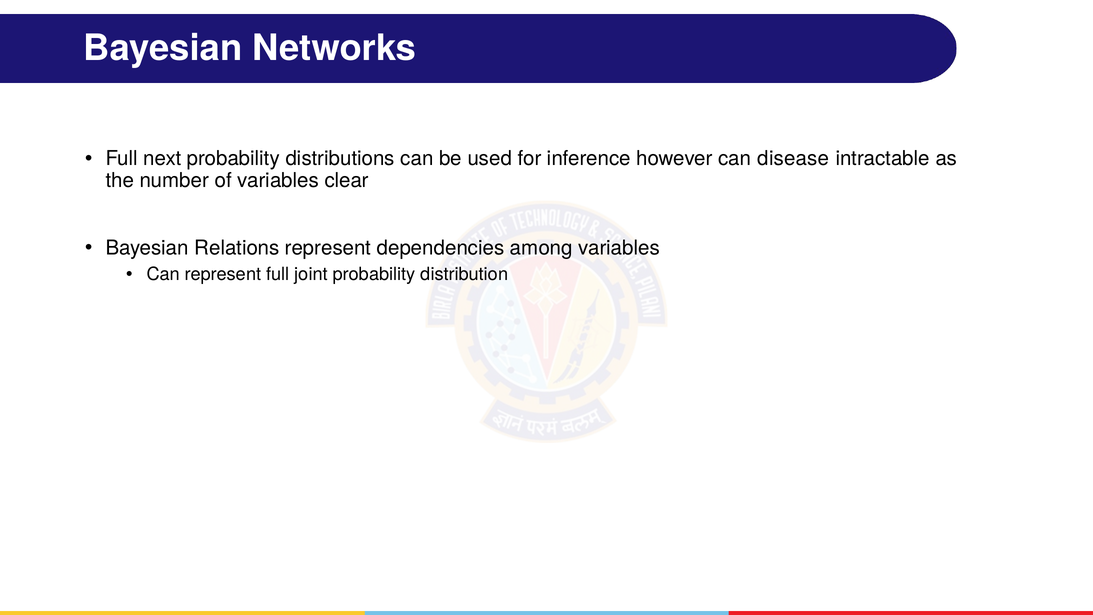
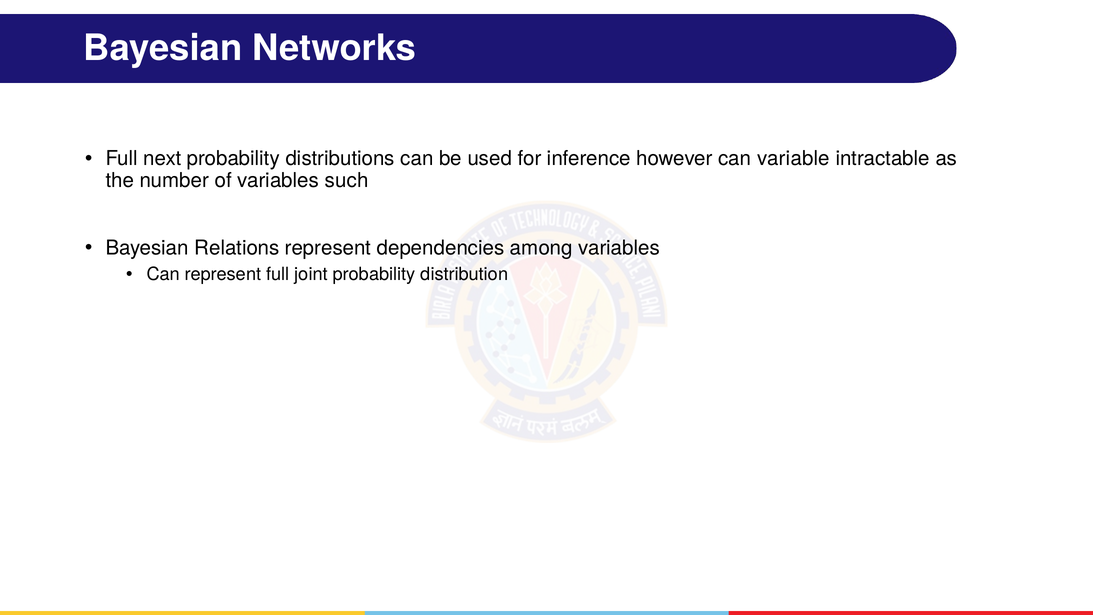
disease: disease -> variable (793, 159)
clear: clear -> such (347, 181)
